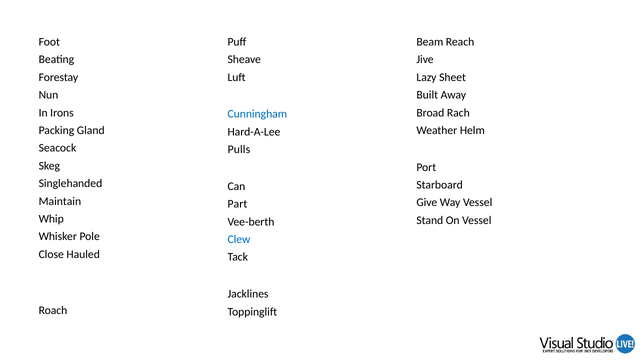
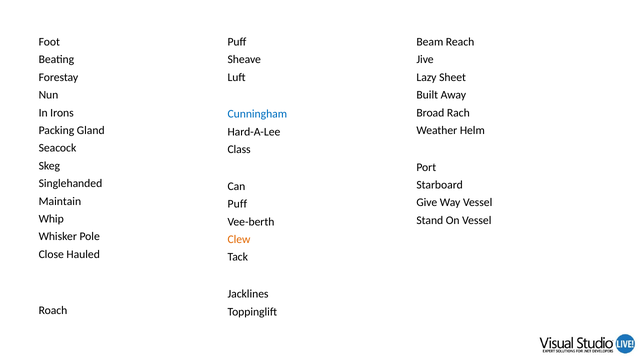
Pulls: Pulls -> Class (239, 150)
Part: Part -> Puff (237, 204)
Clew colour: blue -> orange (239, 240)
